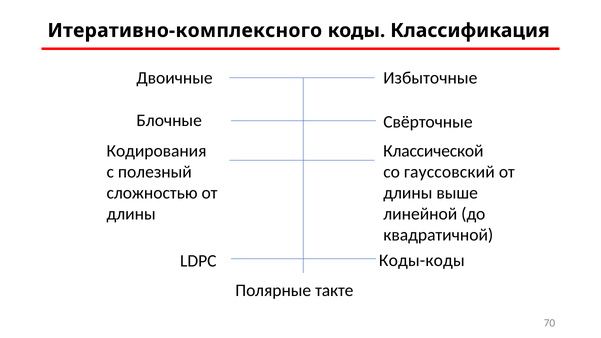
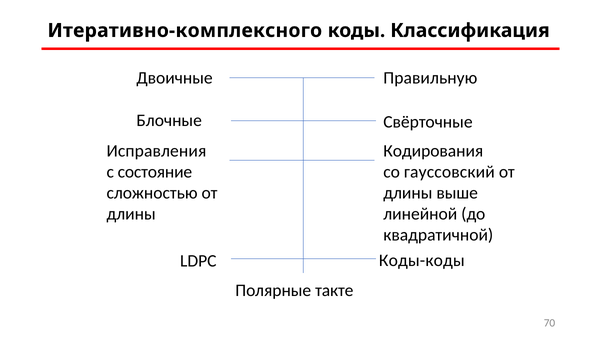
Избыточные: Избыточные -> Правильную (430, 78)
Кодирования: Кодирования -> Исправления (156, 151)
Классической: Классической -> Кодирования (433, 151)
полезный: полезный -> состояние (155, 172)
